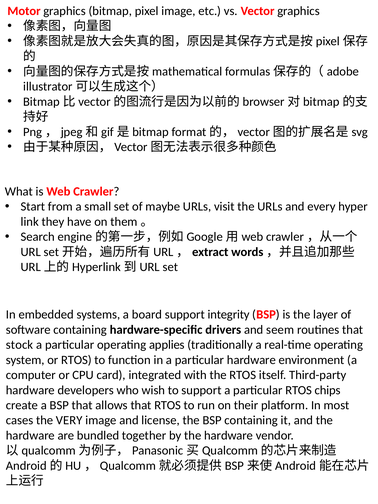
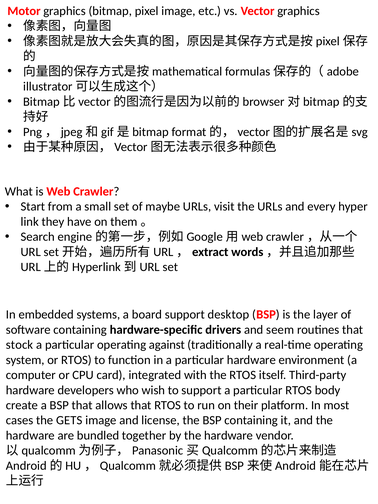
integrity: integrity -> desktop (228, 314)
applies: applies -> against (167, 345)
chips: chips -> body (328, 390)
VERY: VERY -> GETS (69, 420)
